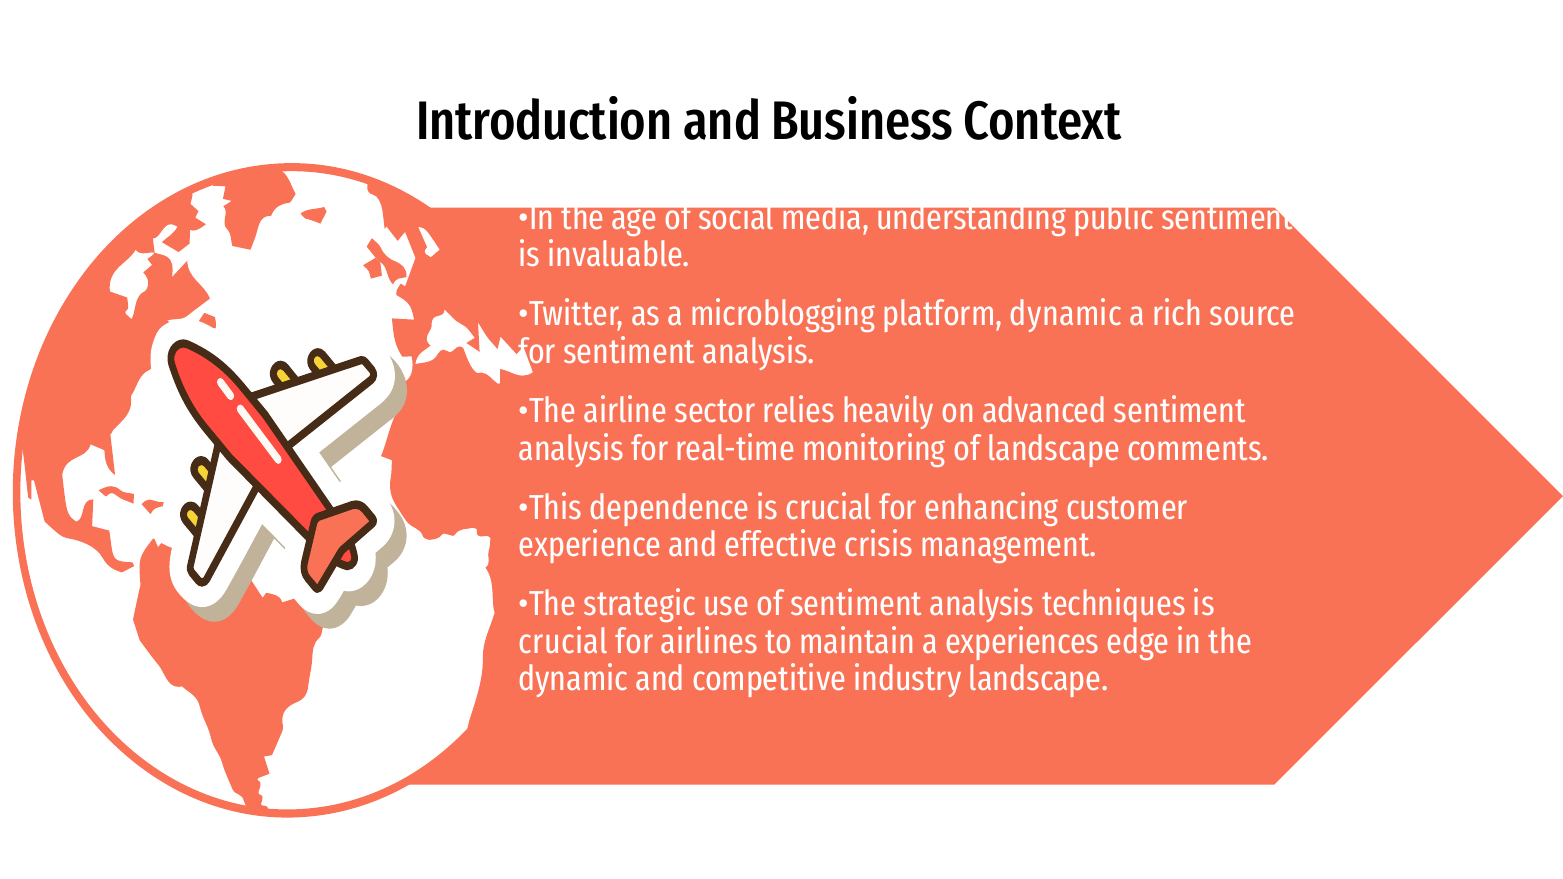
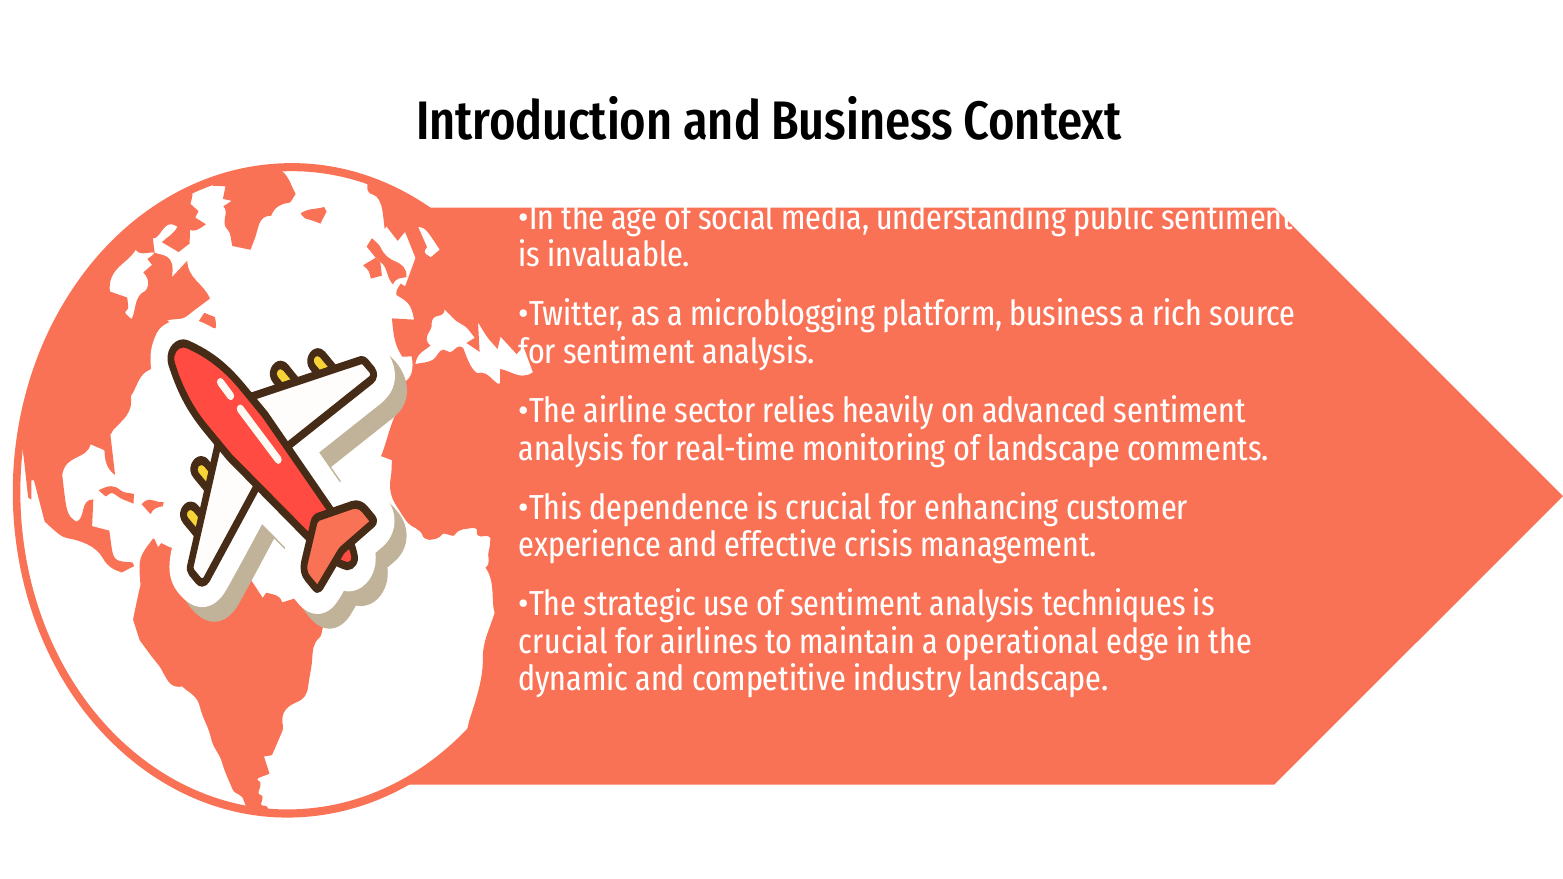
platform dynamic: dynamic -> business (1066, 315)
experiences: experiences -> operational (1022, 642)
